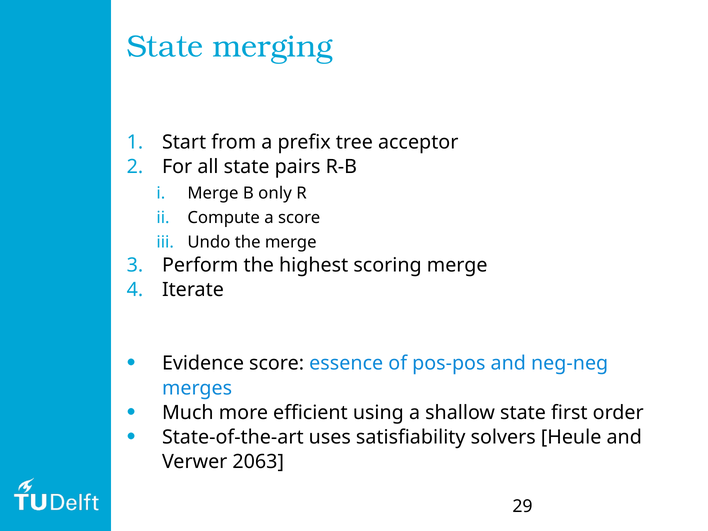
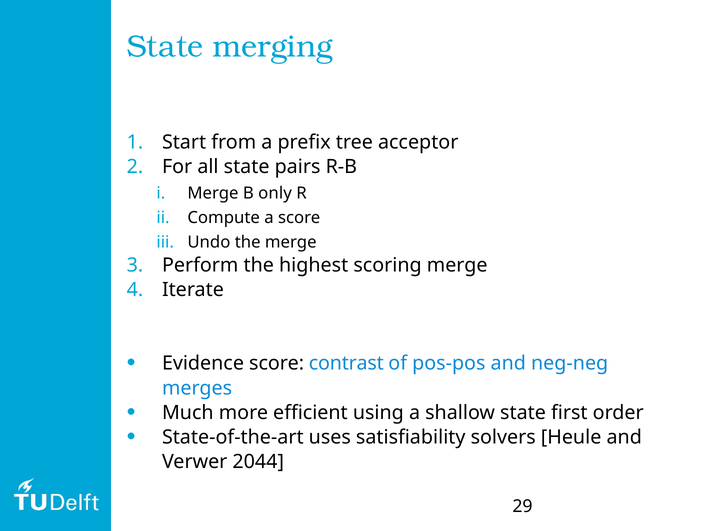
essence: essence -> contrast (346, 363)
2063: 2063 -> 2044 (258, 462)
